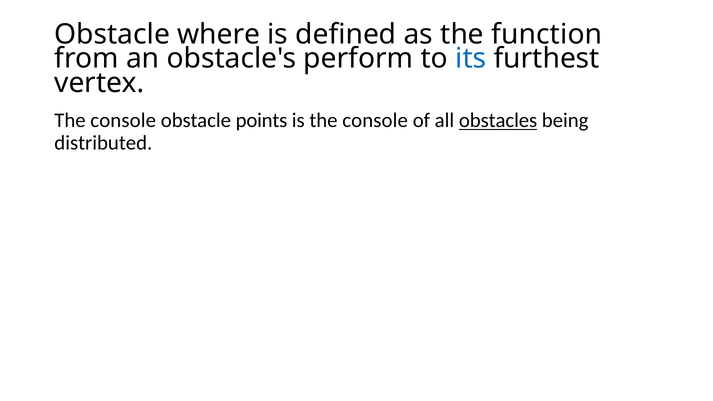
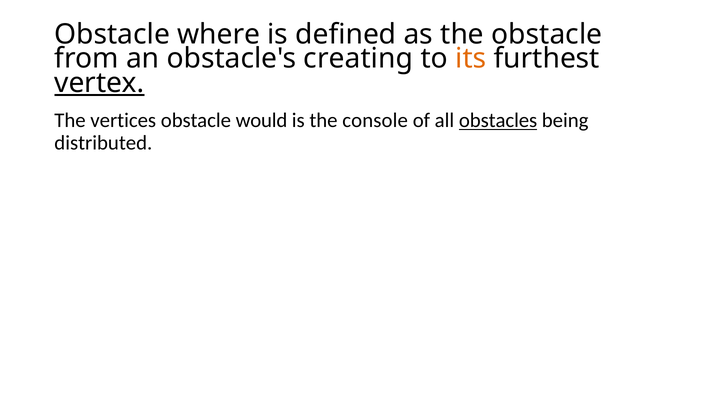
the function: function -> obstacle (547, 34)
perform: perform -> creating (358, 59)
its colour: blue -> orange (471, 59)
vertex underline: none -> present (99, 83)
console: console -> vertices (123, 121)
points: points -> would (262, 121)
